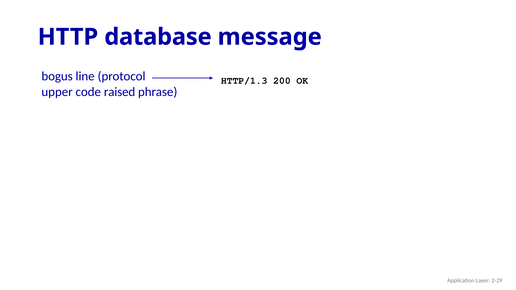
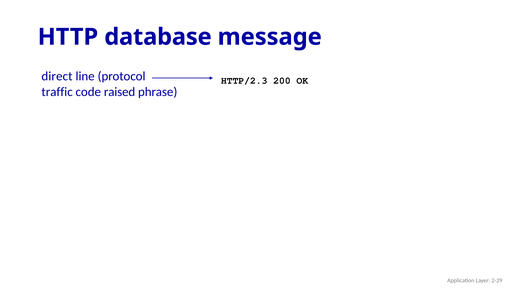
bogus: bogus -> direct (57, 76)
HTTP/1.3: HTTP/1.3 -> HTTP/2.3 (244, 81)
upper: upper -> traffic (57, 92)
